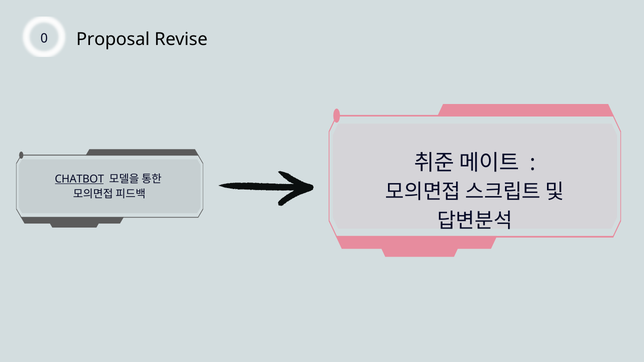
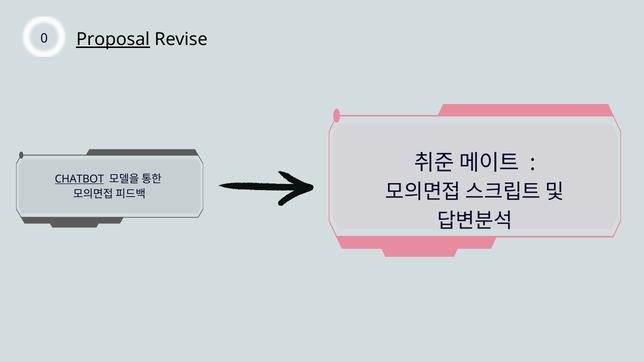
Proposal underline: none -> present (113, 40)
